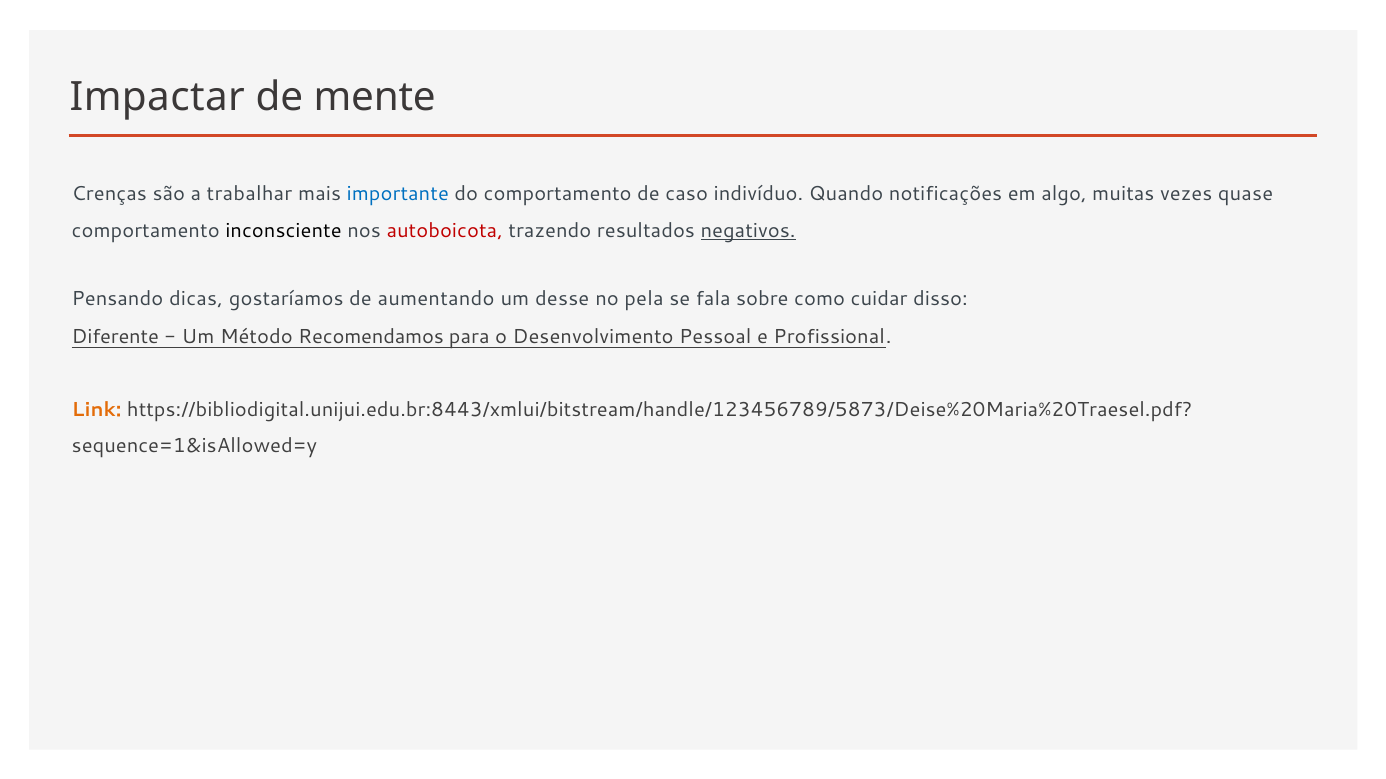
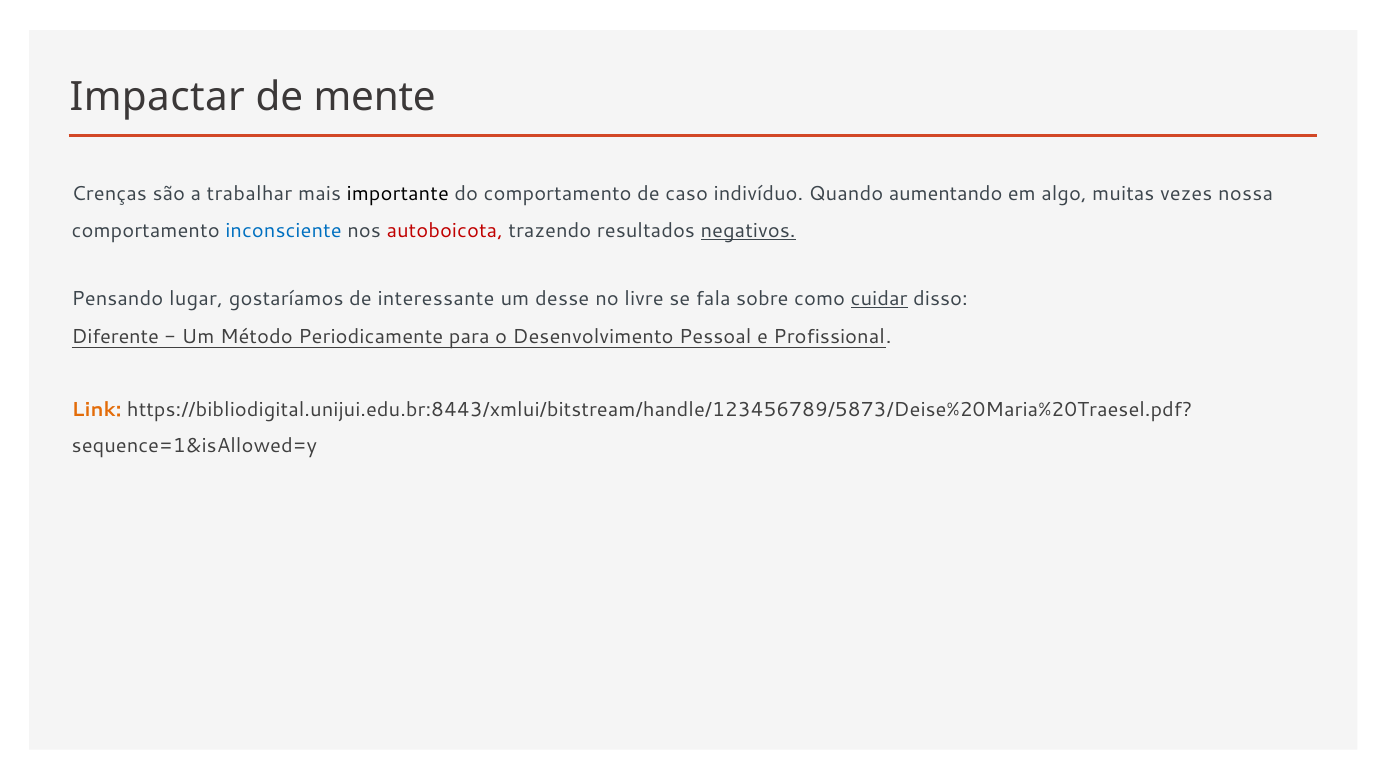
importante colour: blue -> black (398, 194)
notificações: notificações -> aumentando (946, 194)
quase: quase -> nossa (1246, 194)
inconsciente colour: black -> blue (283, 231)
dicas: dicas -> lugar (196, 299)
aumentando: aumentando -> interessante (436, 299)
pela: pela -> livre (644, 299)
cuidar underline: none -> present (879, 299)
Recomendamos: Recomendamos -> Periodicamente (371, 338)
